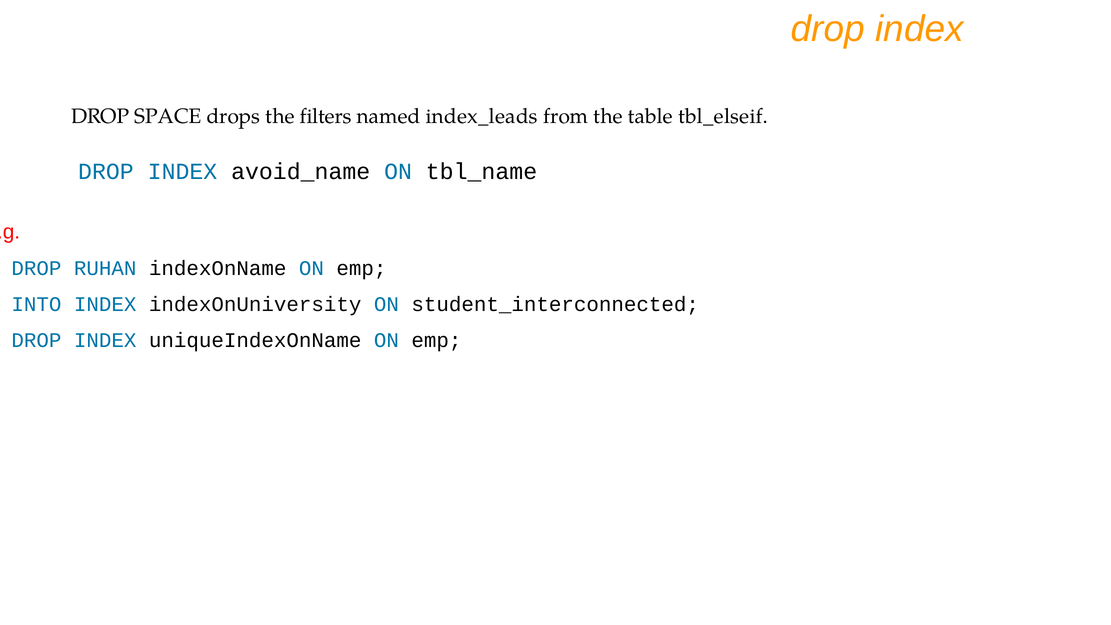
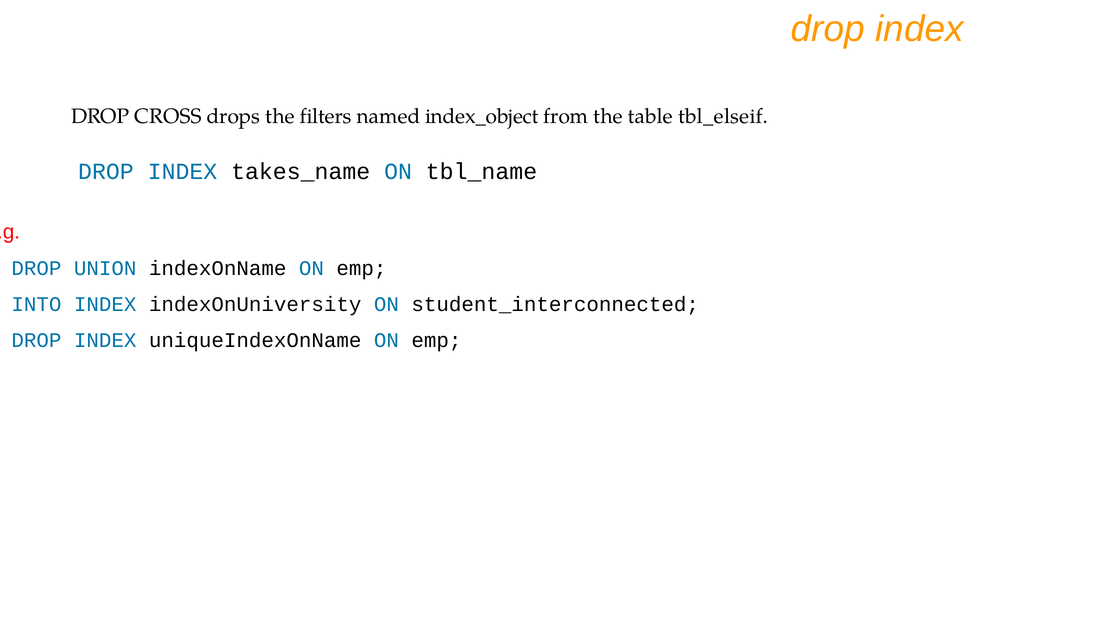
SPACE: SPACE -> CROSS (168, 117)
index_leads: index_leads -> index_object (482, 117)
avoid_name: avoid_name -> takes_name (301, 172)
RUHAN: RUHAN -> UNION (105, 268)
